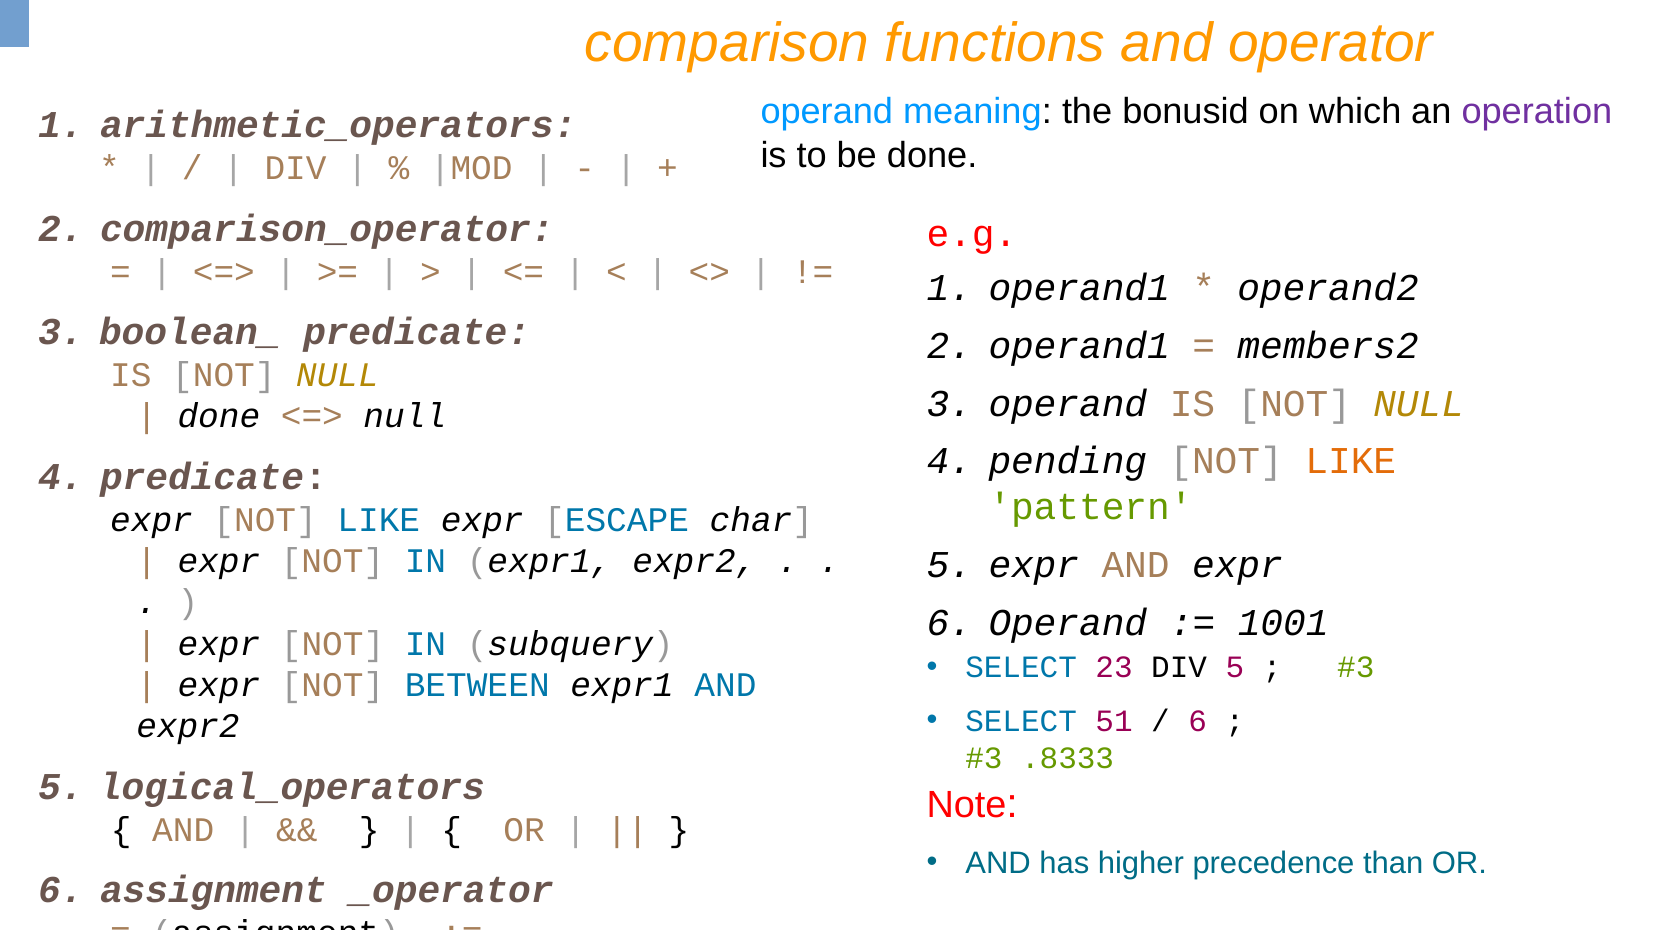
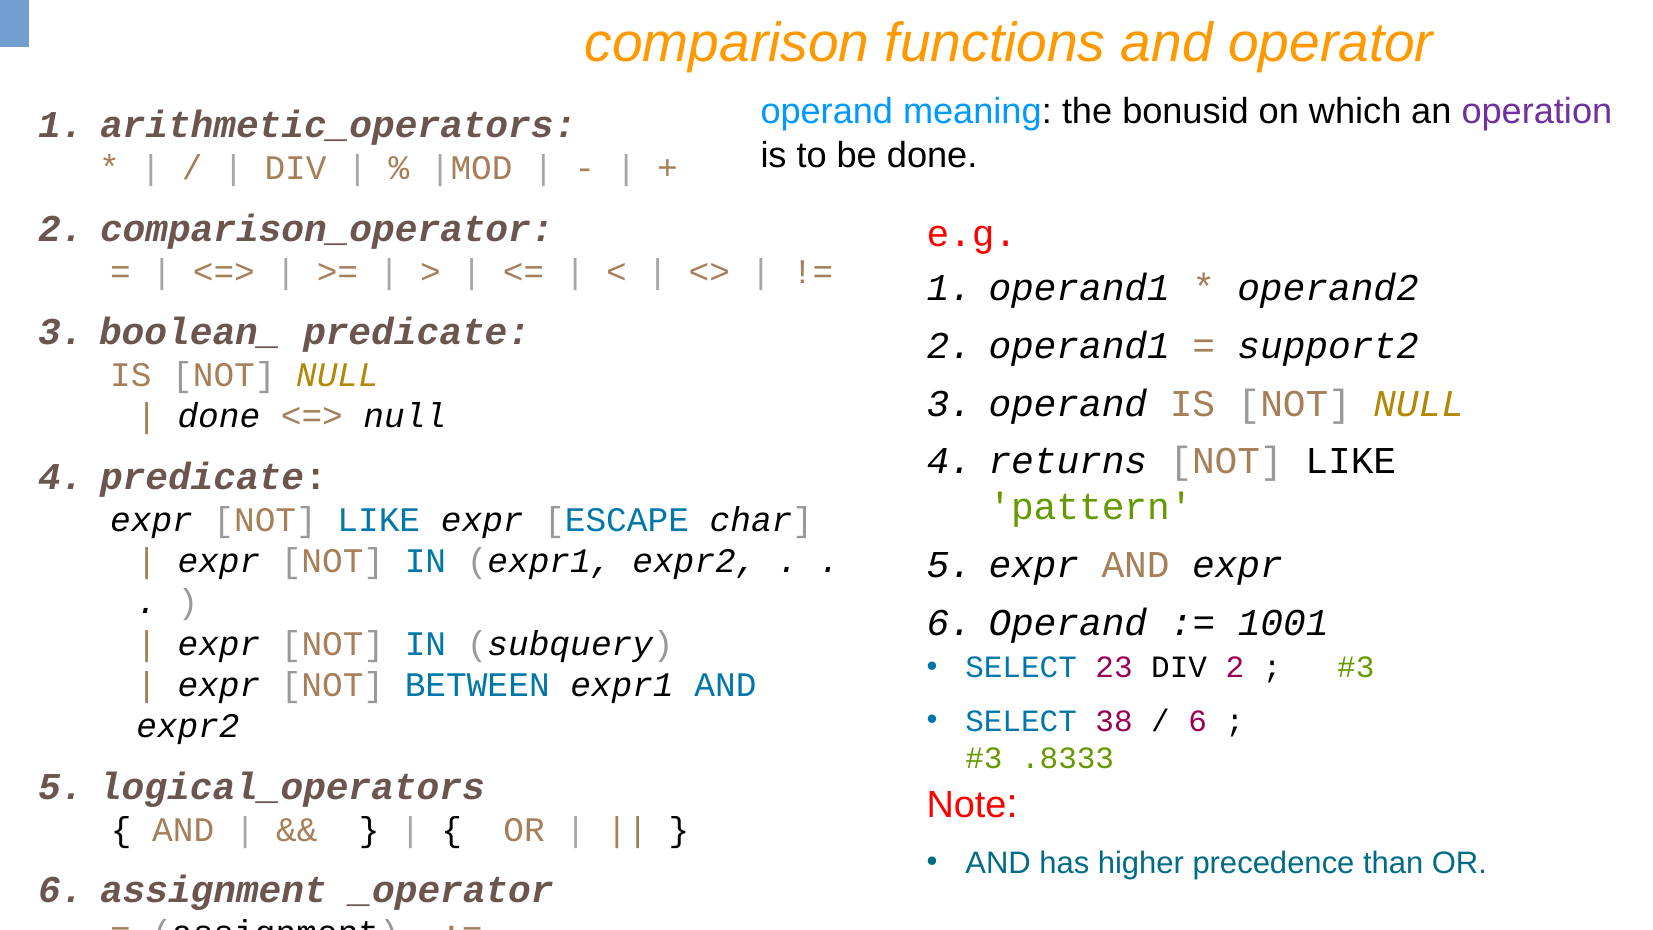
members2: members2 -> support2 (1328, 346)
pending: pending -> returns (1068, 461)
LIKE colour: orange -> black (1351, 461)
DIV 5: 5 -> 2 (1235, 667)
51: 51 -> 38 (1114, 721)
